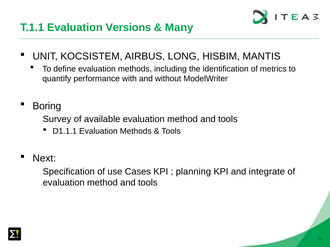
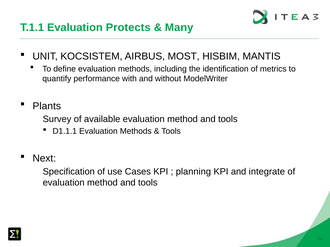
Versions: Versions -> Protects (128, 28)
LONG: LONG -> MOST (184, 56)
Boring: Boring -> Plants (47, 106)
